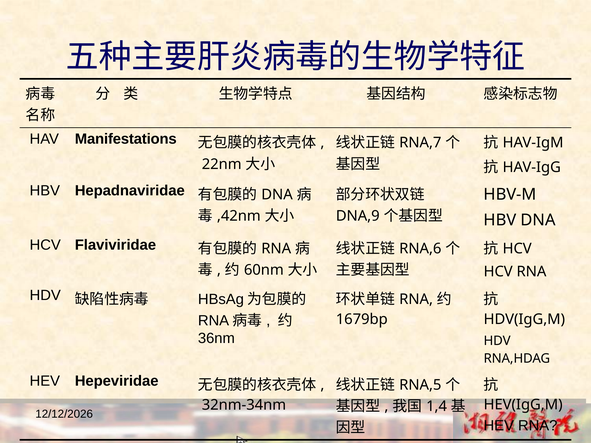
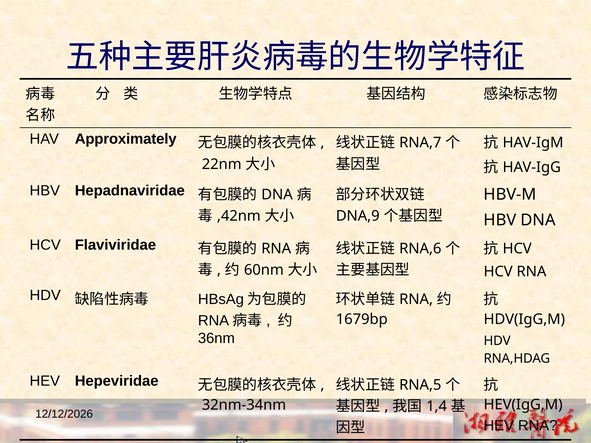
Manifestations: Manifestations -> Approximately (126, 139)
